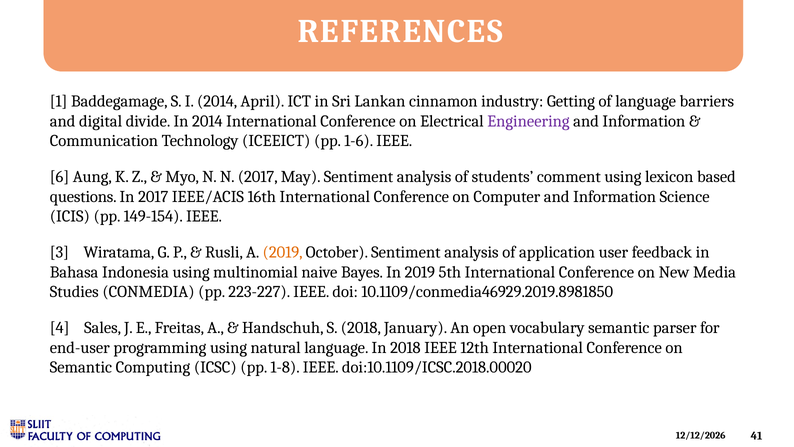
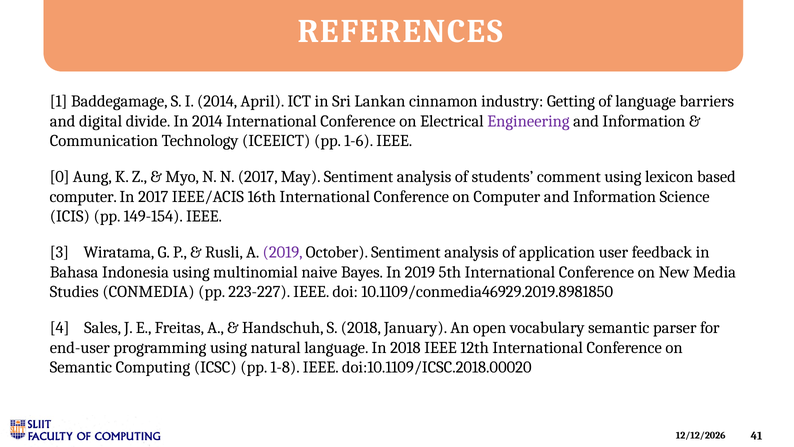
6: 6 -> 0 (60, 177)
questions: questions -> computer (83, 196)
2019 colour: orange -> purple (283, 252)
